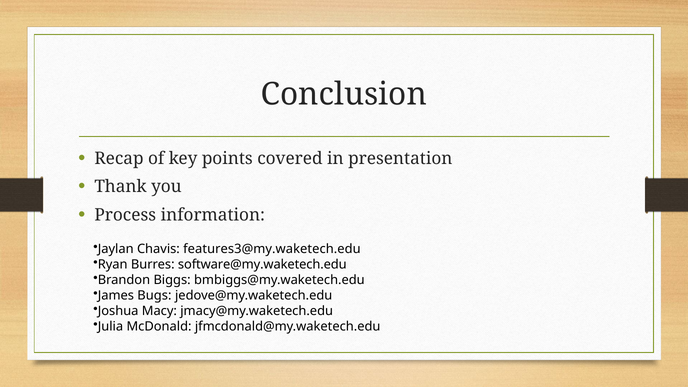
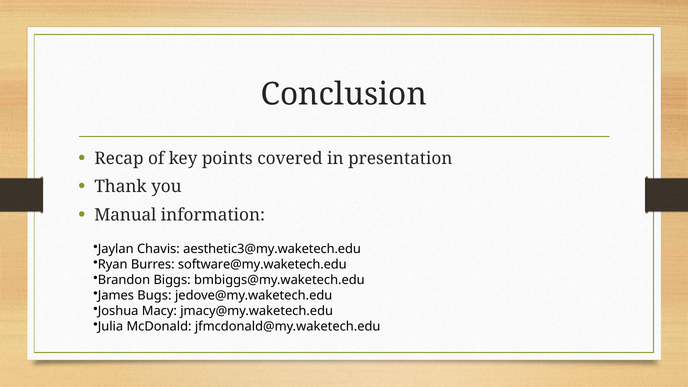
Process: Process -> Manual (125, 215)
features3@my.waketech.edu: features3@my.waketech.edu -> aesthetic3@my.waketech.edu (272, 249)
